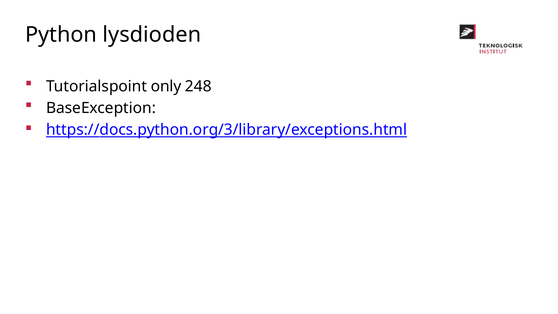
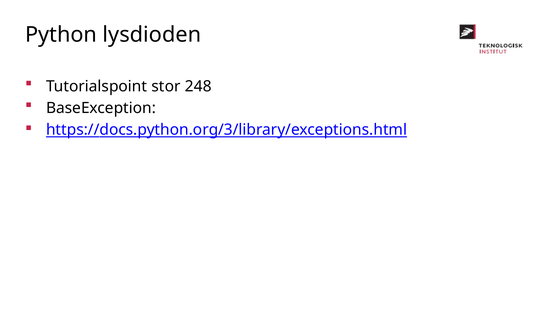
only: only -> stor (166, 86)
